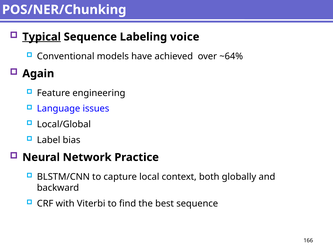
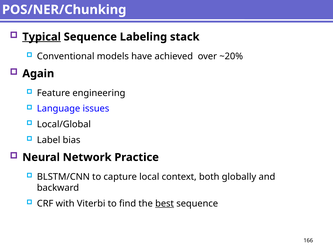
voice: voice -> stack (185, 37)
~64%: ~64% -> ~20% (231, 56)
best underline: none -> present (165, 204)
